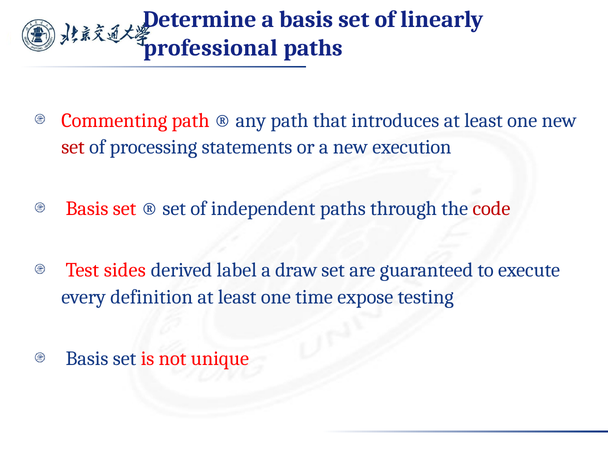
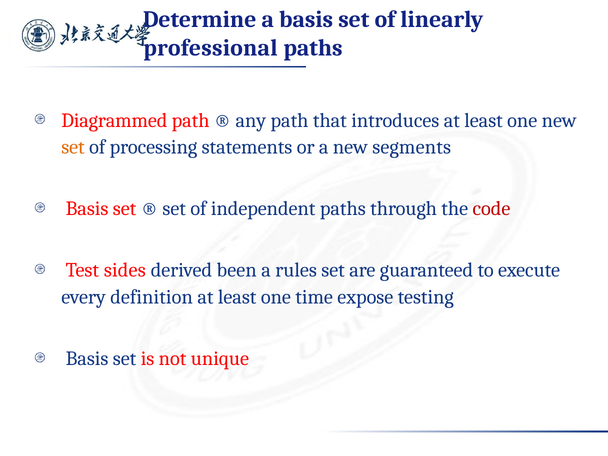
Commenting: Commenting -> Diagrammed (114, 120)
set colour: red -> orange (73, 147)
execution: execution -> segments (412, 147)
label: label -> been (237, 270)
draw: draw -> rules (296, 270)
